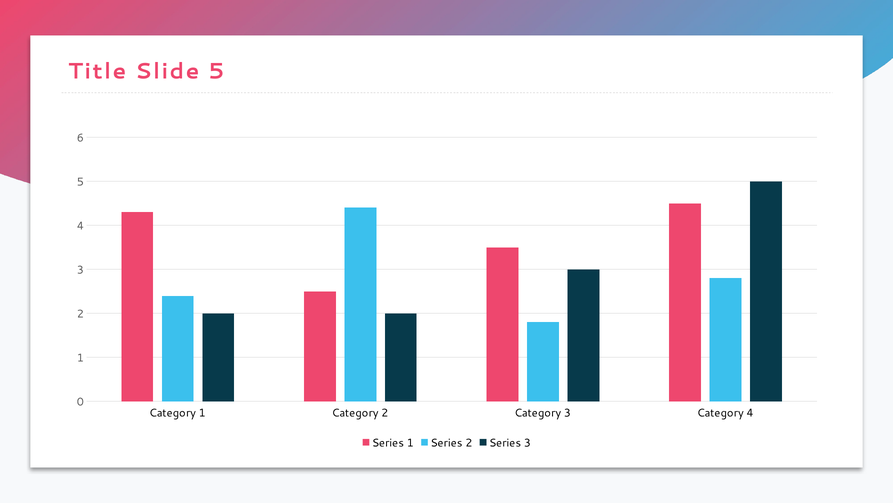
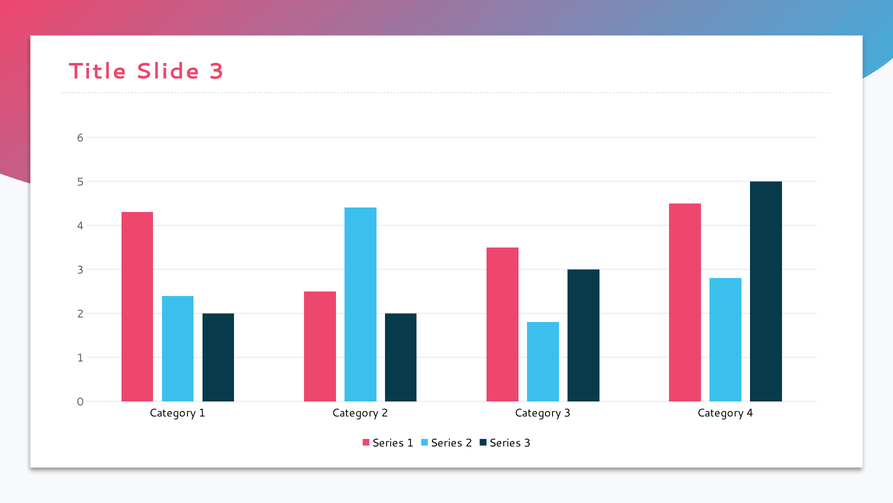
Slide 5: 5 -> 3 (216, 71)
